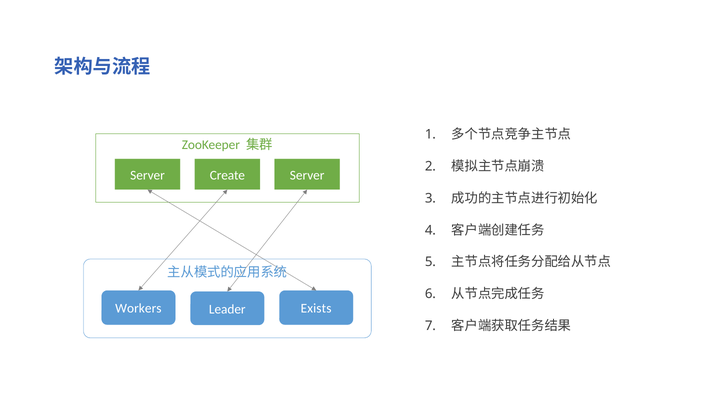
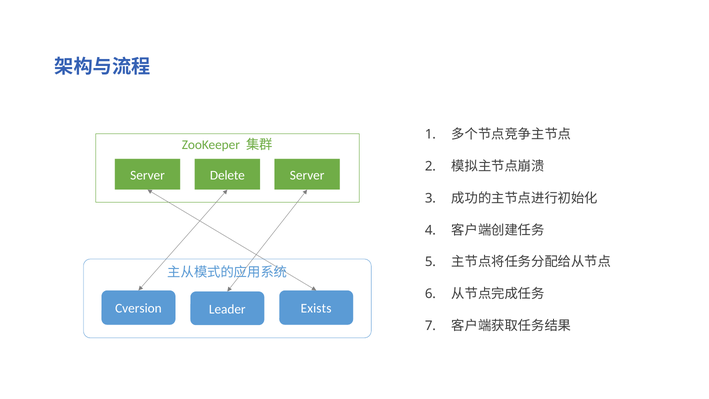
Create: Create -> Delete (227, 175)
Workers: Workers -> Cversion (138, 308)
